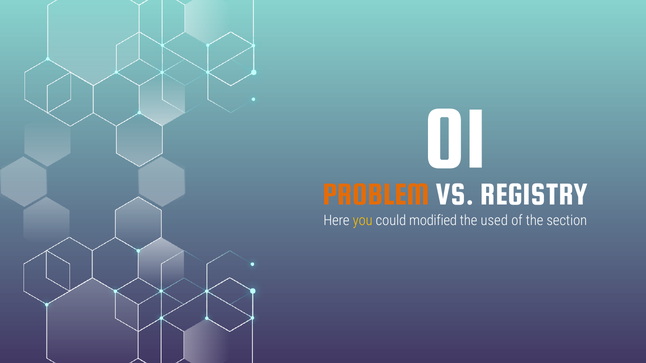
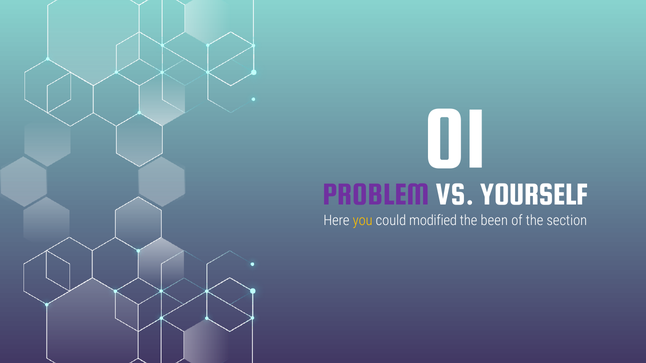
PROBLEM colour: orange -> purple (376, 195)
REGISTRY: REGISTRY -> YOURSELF (534, 195)
used: used -> been (494, 221)
